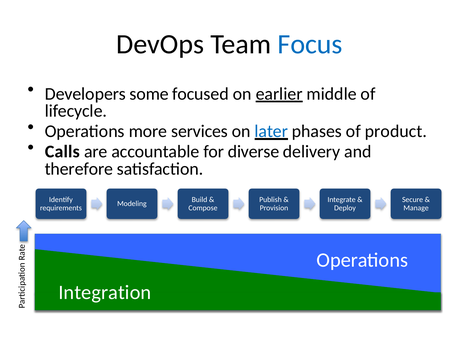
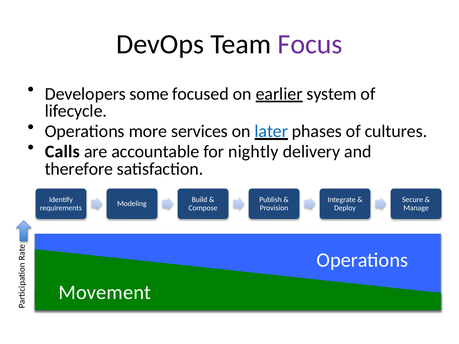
Focus colour: blue -> purple (310, 44)
middle: middle -> system (332, 94)
product: product -> cultures (396, 131)
diverse: diverse -> nightly (253, 152)
Integration: Integration -> Movement (105, 292)
